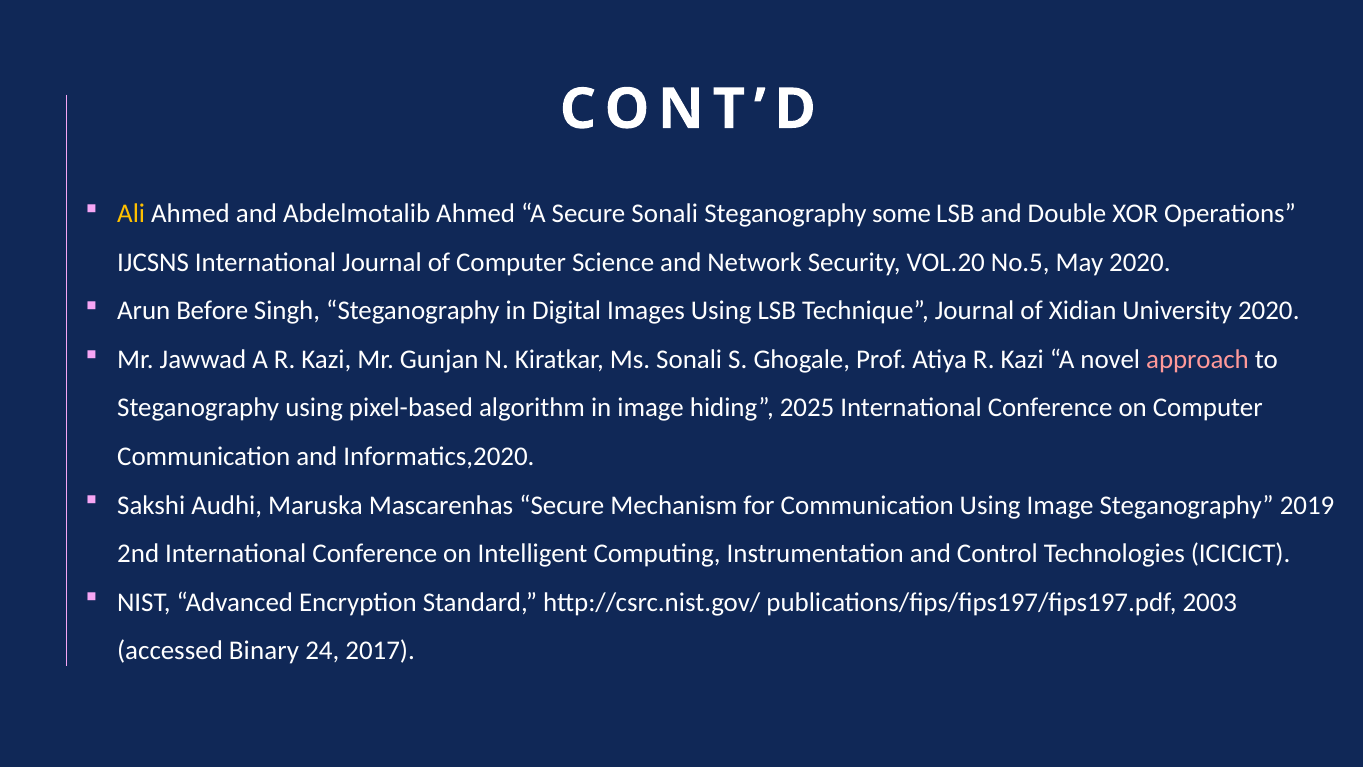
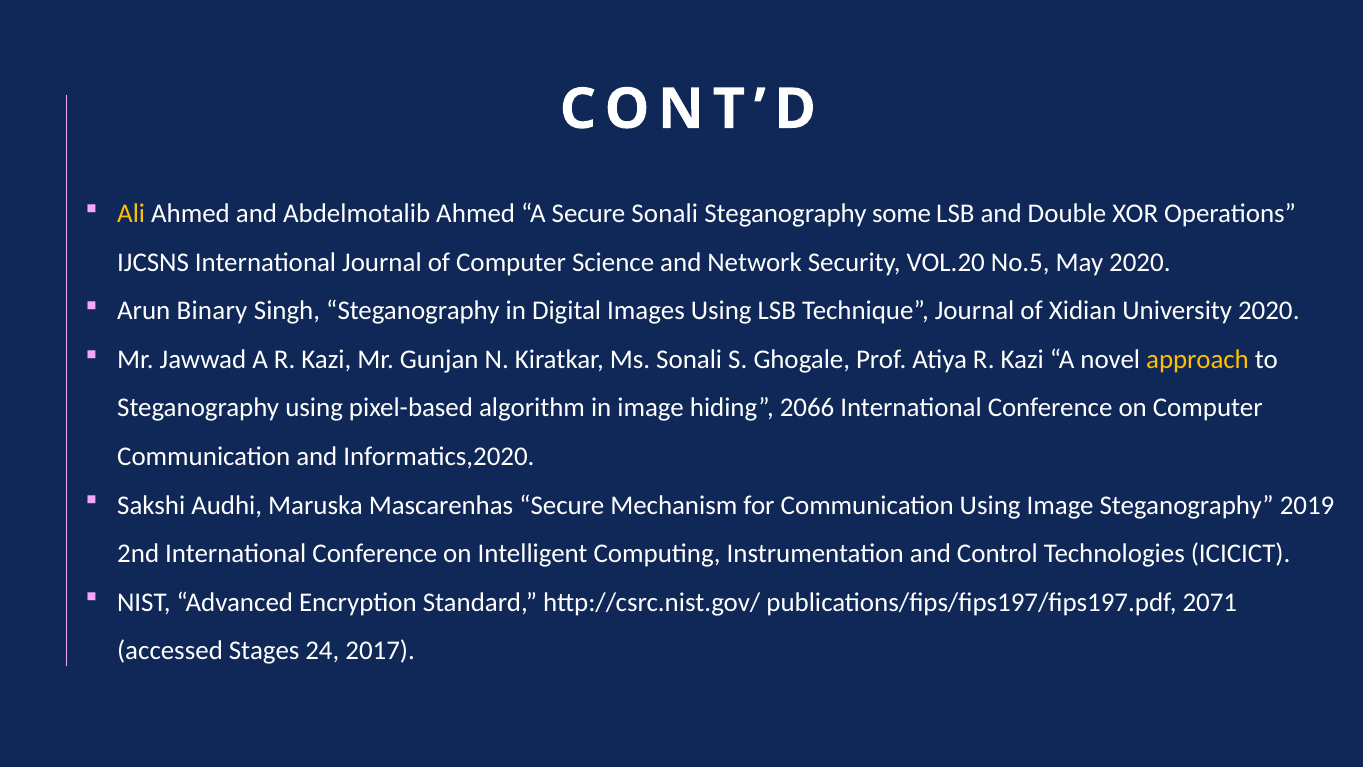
Before: Before -> Binary (212, 311)
approach colour: pink -> yellow (1198, 359)
2025: 2025 -> 2066 (807, 408)
2003: 2003 -> 2071 (1210, 602)
Binary: Binary -> Stages (264, 651)
